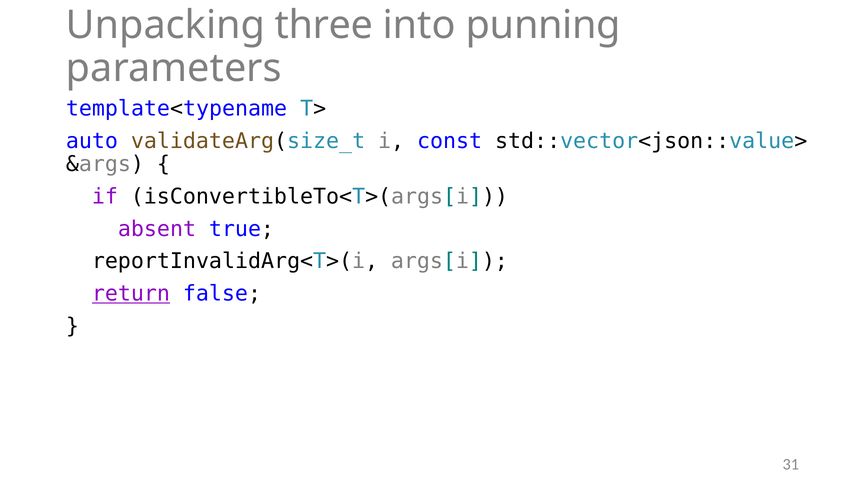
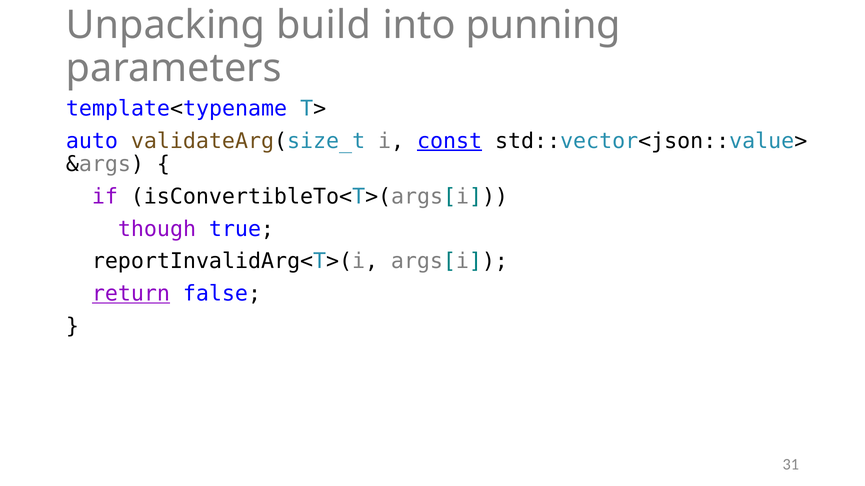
three: three -> build (324, 25)
const underline: none -> present (450, 141)
absent: absent -> though (157, 229)
